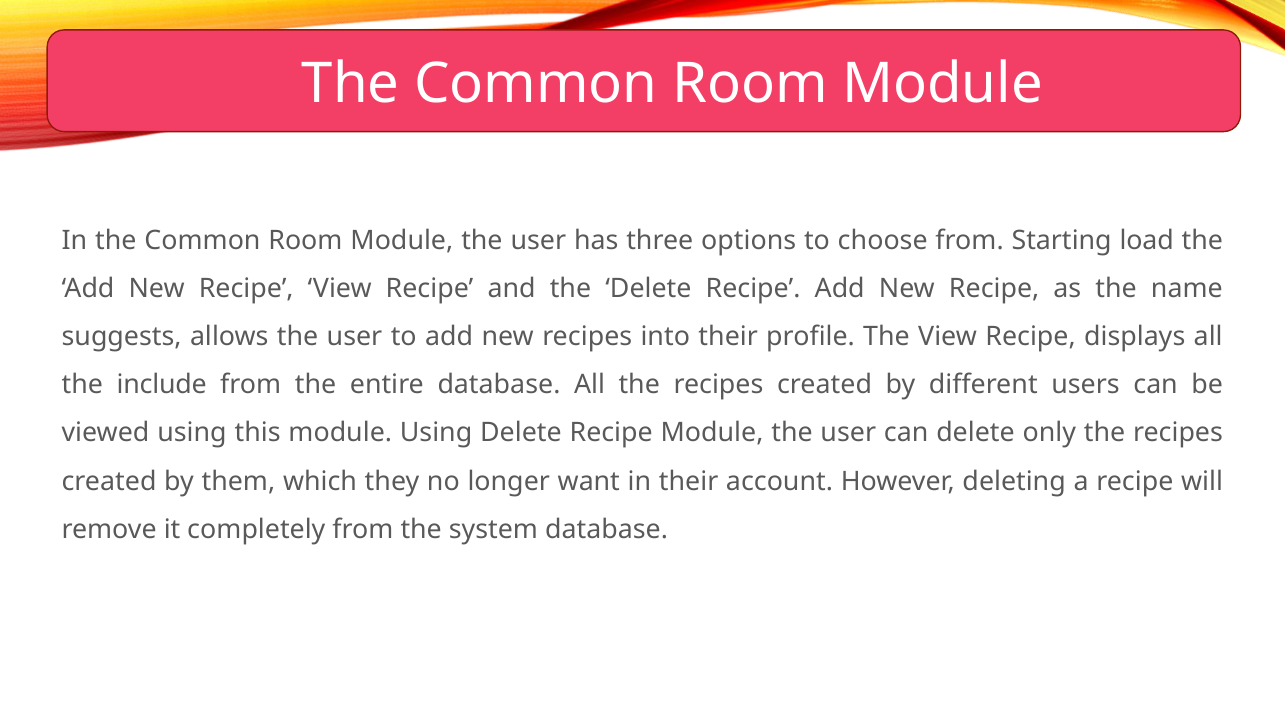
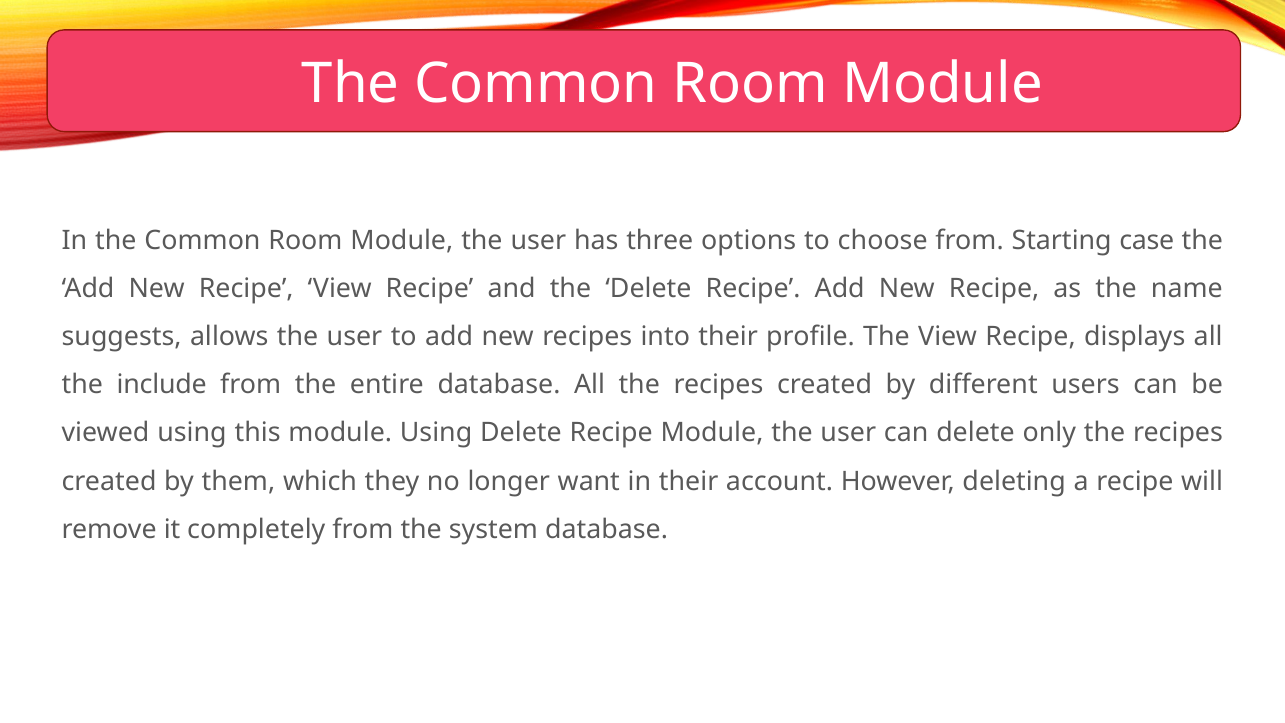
load: load -> case (1147, 240)
